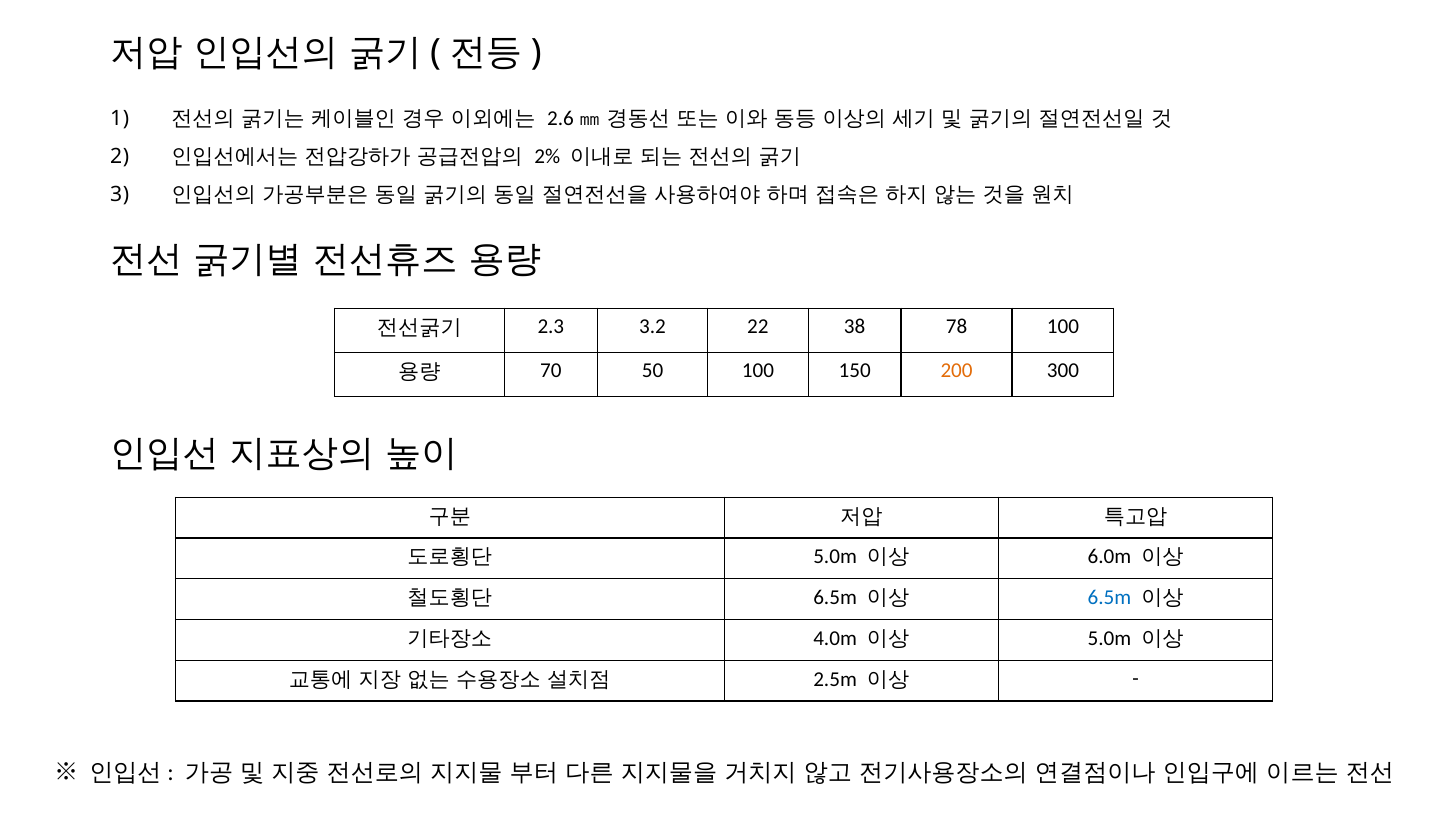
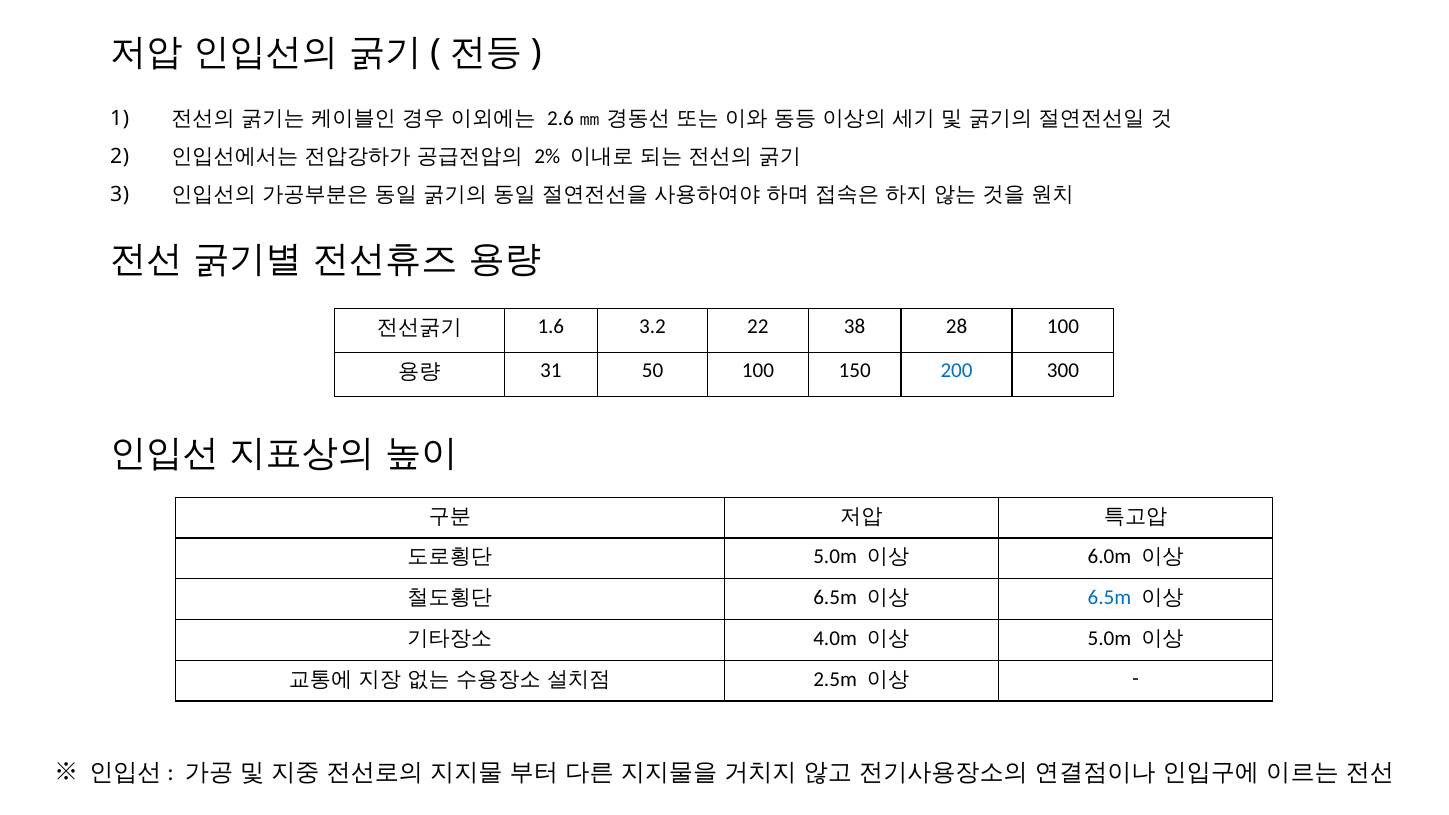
2.3: 2.3 -> 1.6 (551, 327)
78: 78 -> 28 (957, 327)
70: 70 -> 31 (551, 371)
200 colour: orange -> blue (957, 371)
